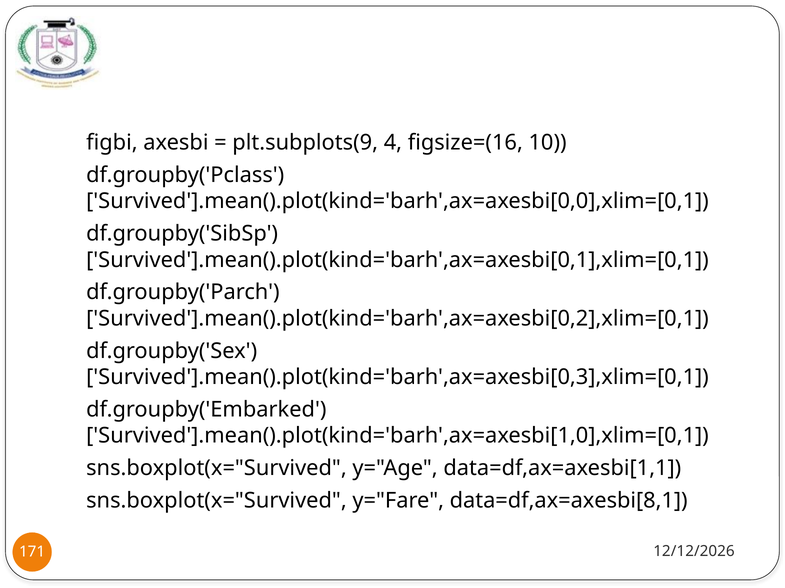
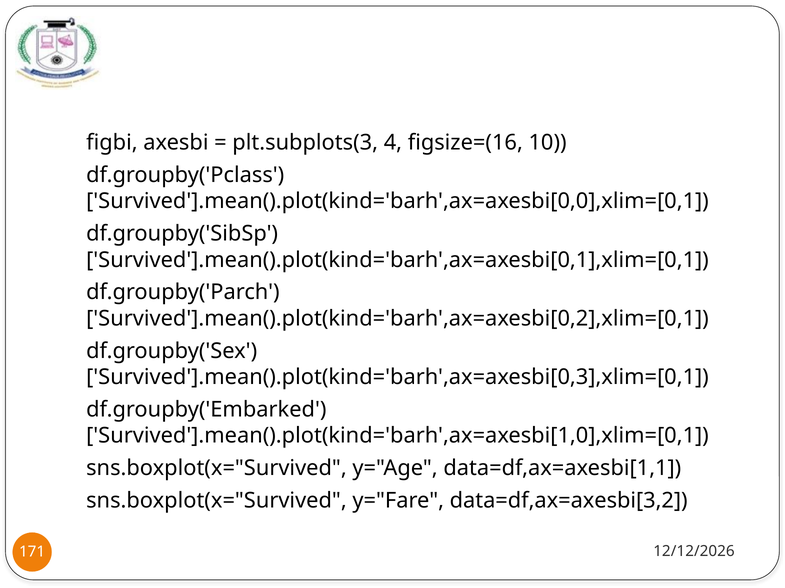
plt.subplots(9: plt.subplots(9 -> plt.subplots(3 (305, 143)
data=df,ax=axesbi[8,1: data=df,ax=axesbi[8,1 -> data=df,ax=axesbi[3,2 (569, 501)
